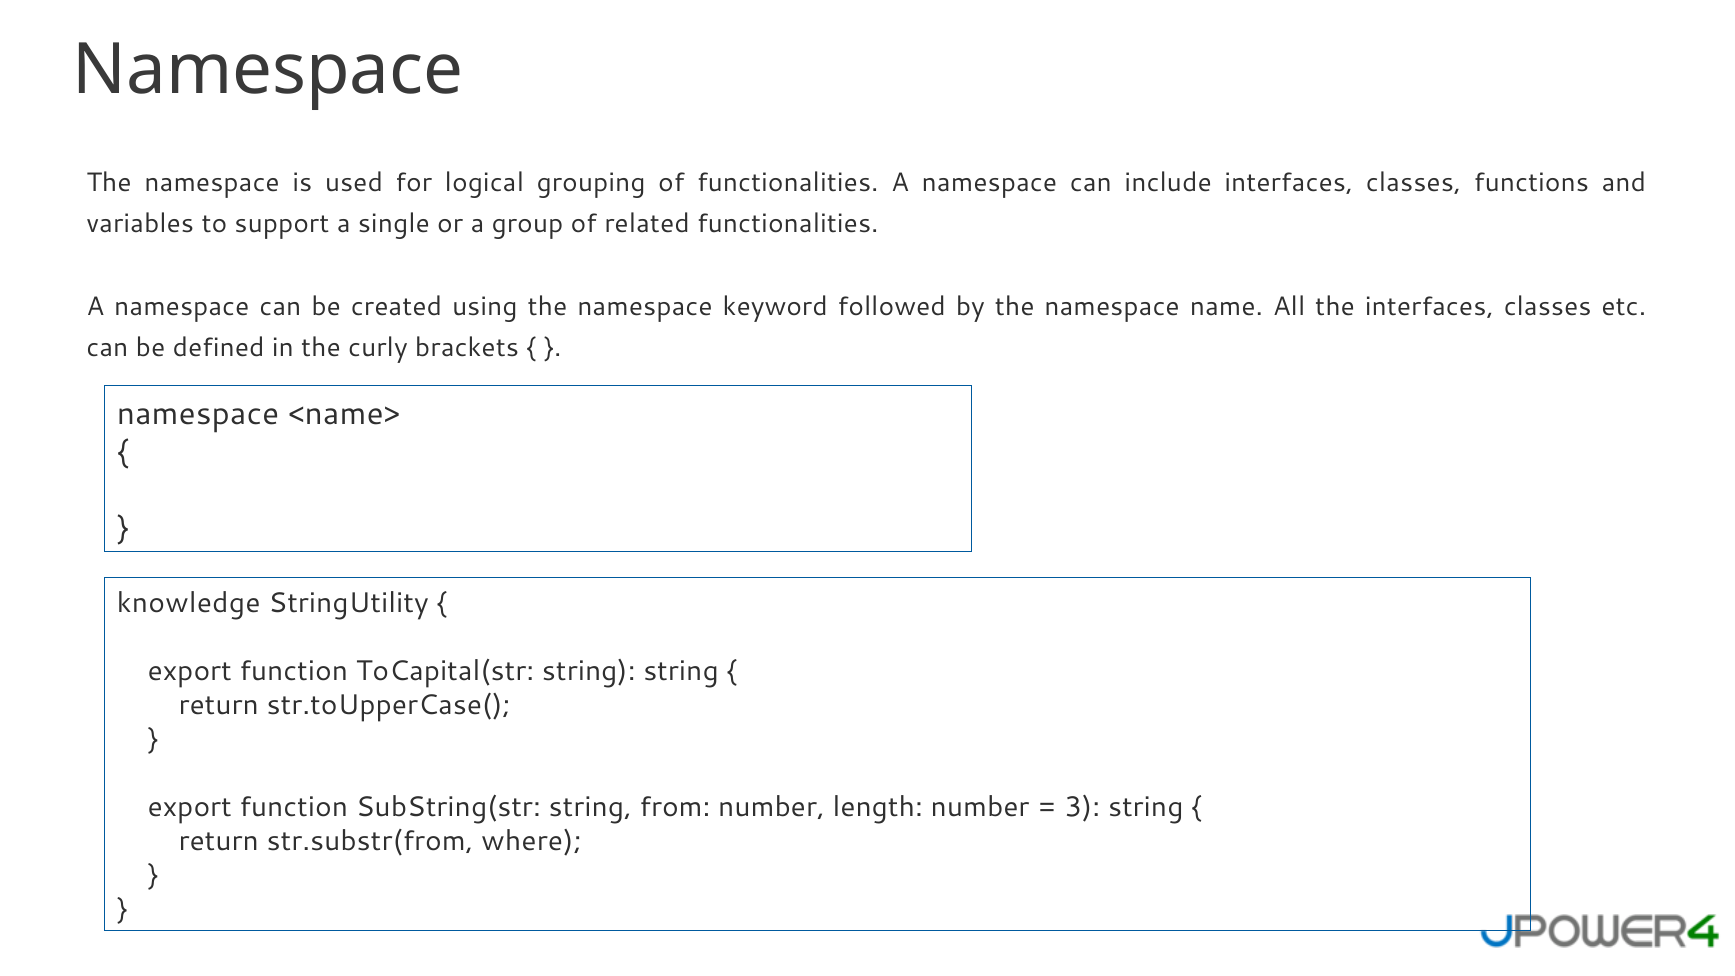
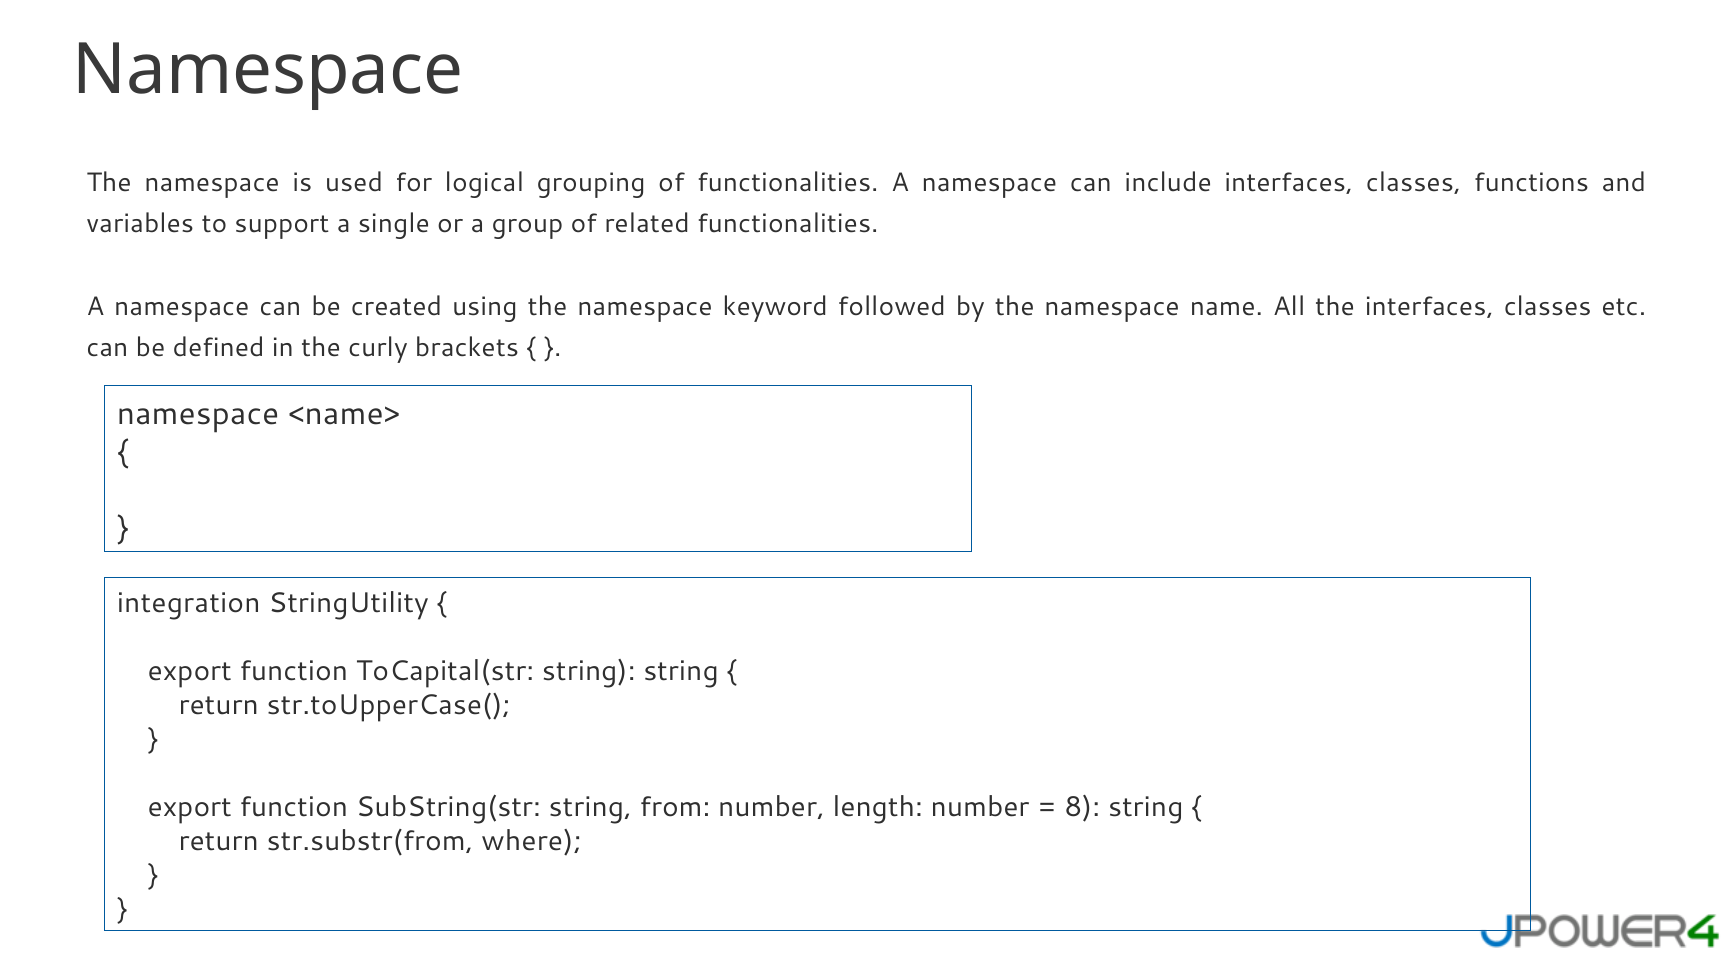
knowledge: knowledge -> integration (189, 603)
3: 3 -> 8 (1082, 807)
